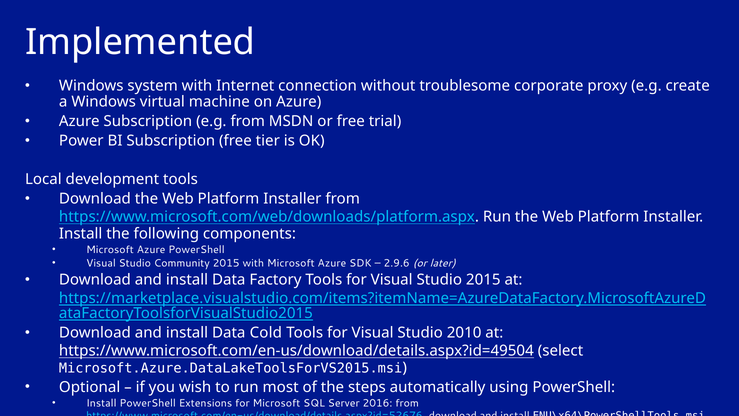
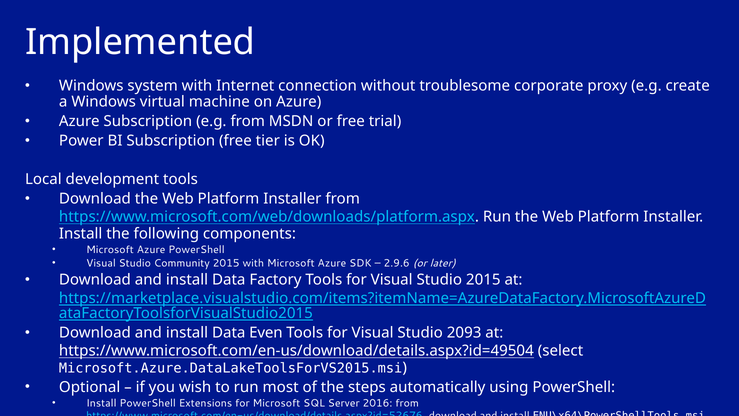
Cold: Cold -> Even (266, 333)
2010: 2010 -> 2093 (464, 333)
